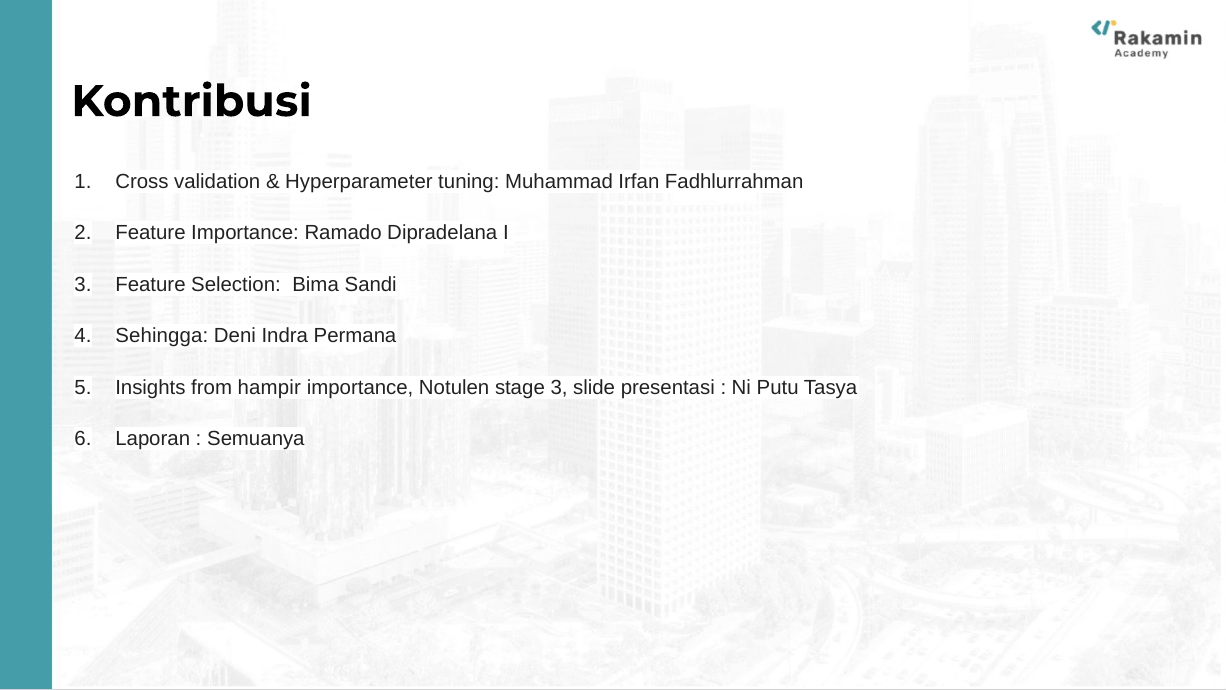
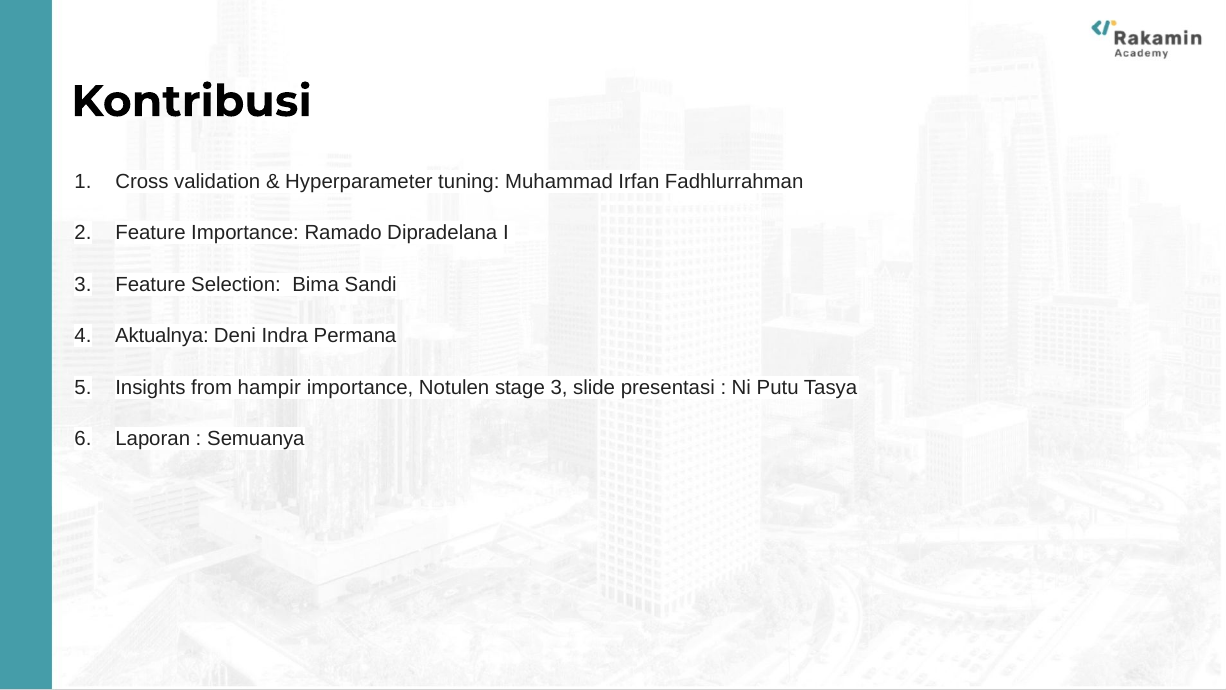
Sehingga: Sehingga -> Aktualnya (162, 336)
